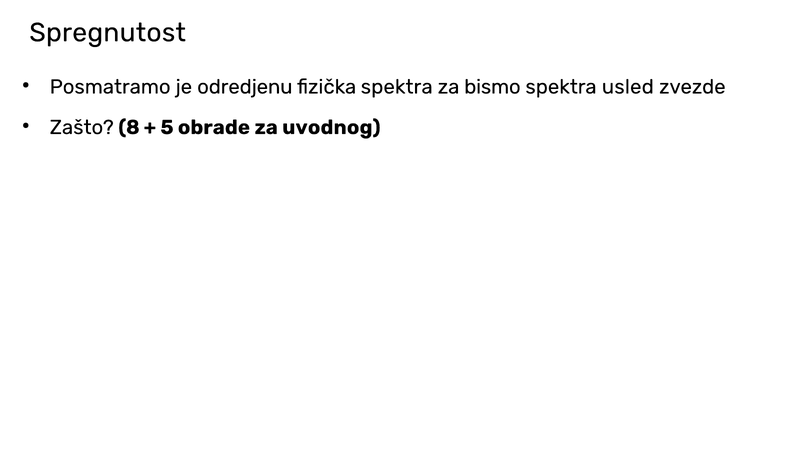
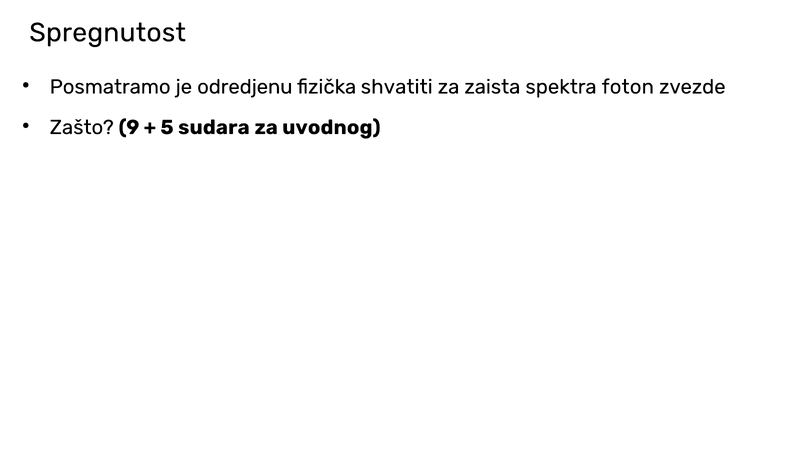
fizička spektra: spektra -> shvatiti (397, 87)
bismo: bismo -> zaista (492, 87)
usled: usled -> foton (628, 87)
8: 8 -> 9 (129, 127)
obrade: obrade -> sudara (214, 127)
